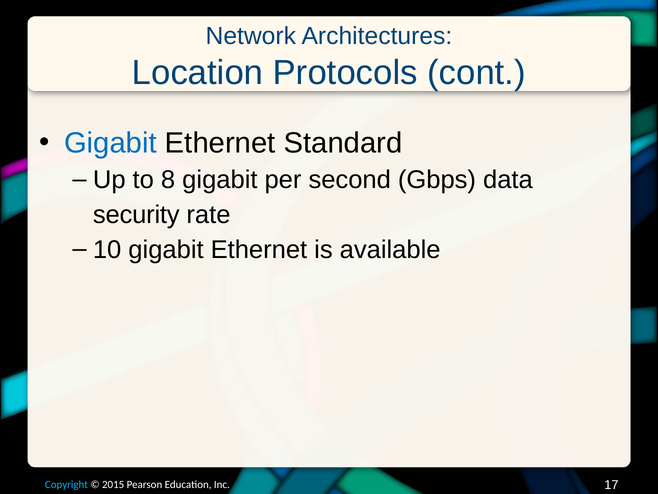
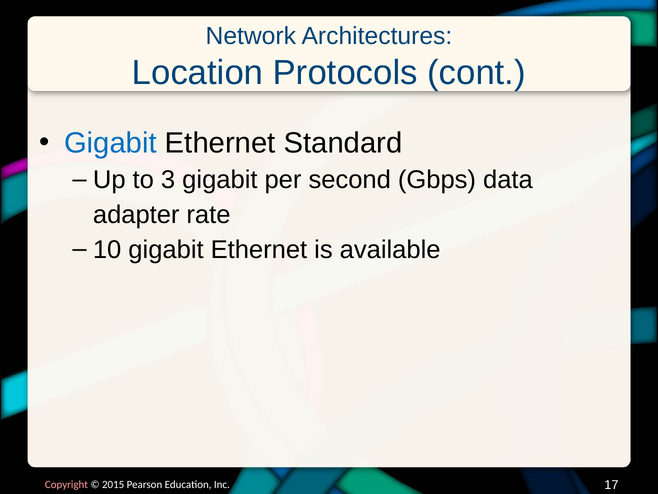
8: 8 -> 3 (168, 180)
security: security -> adapter (136, 215)
Copyright colour: light blue -> pink (66, 484)
